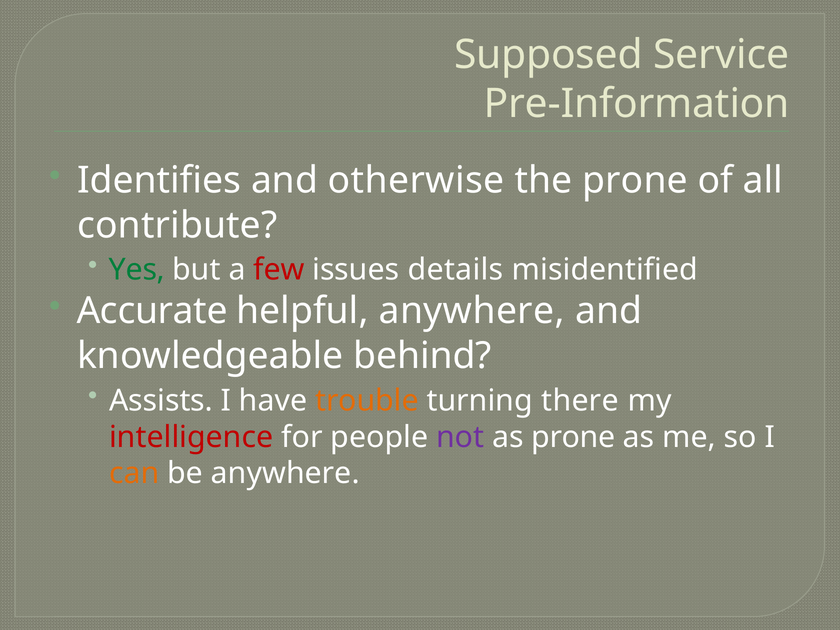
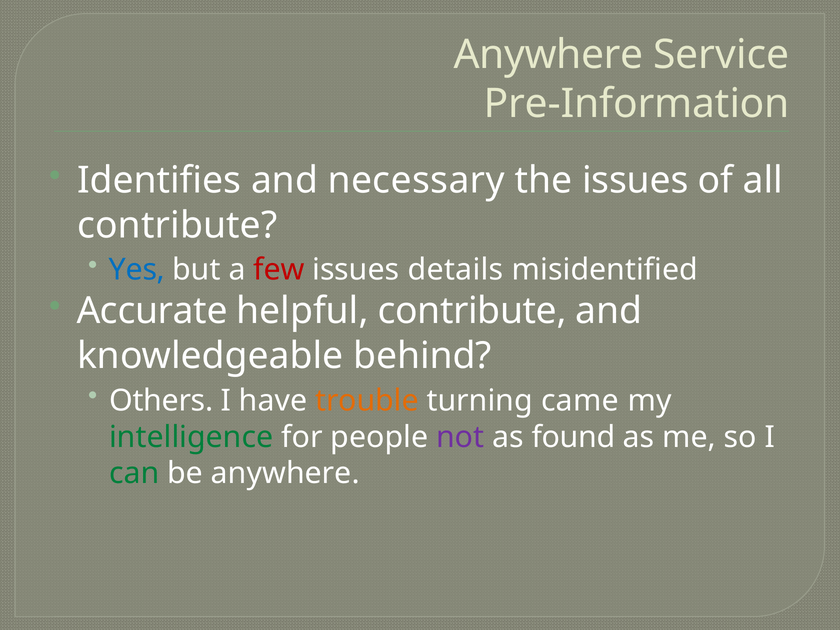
Supposed: Supposed -> Anywhere (549, 55)
otherwise: otherwise -> necessary (416, 180)
the prone: prone -> issues (635, 180)
Yes colour: green -> blue (137, 270)
helpful anywhere: anywhere -> contribute (472, 311)
Assists: Assists -> Others (161, 401)
there: there -> came (580, 401)
intelligence colour: red -> green (191, 437)
as prone: prone -> found (573, 437)
can colour: orange -> green (134, 473)
